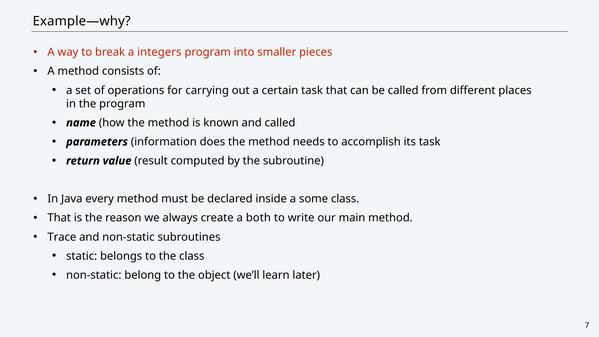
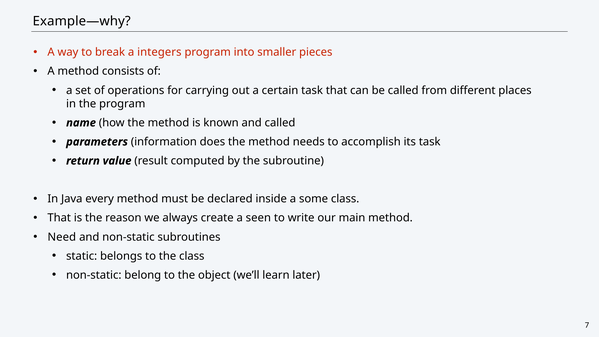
both: both -> seen (258, 218)
Trace: Trace -> Need (62, 237)
